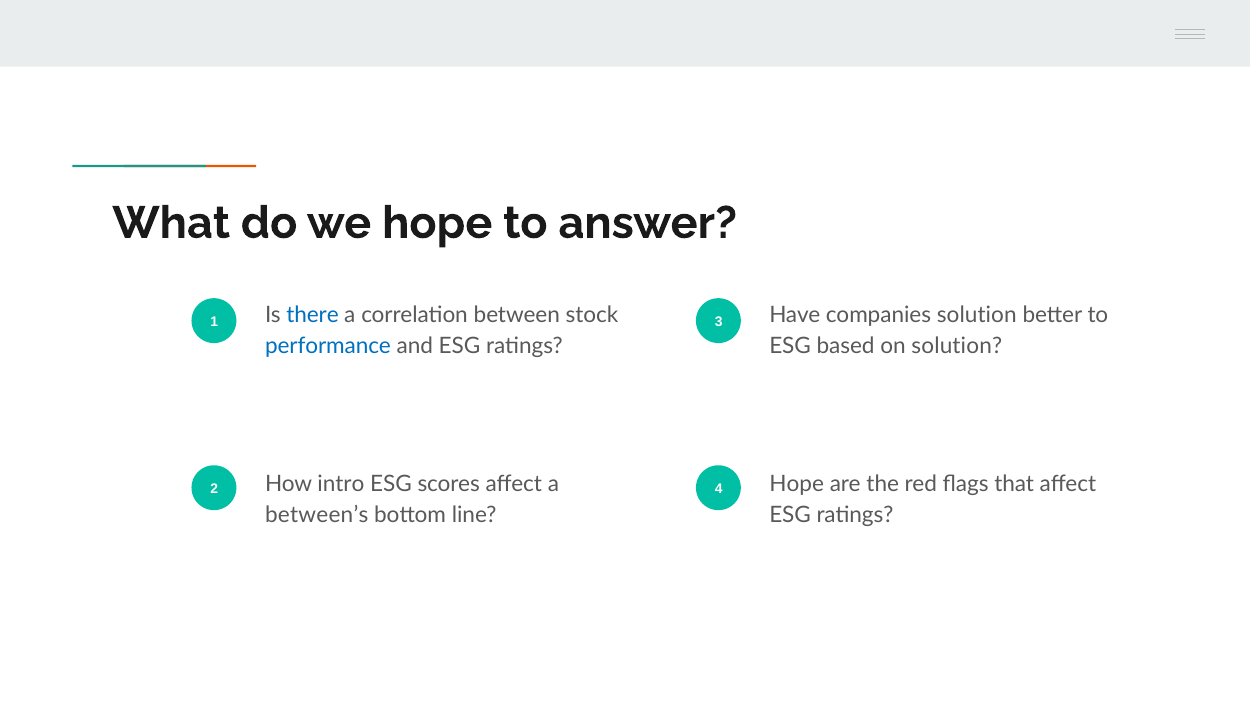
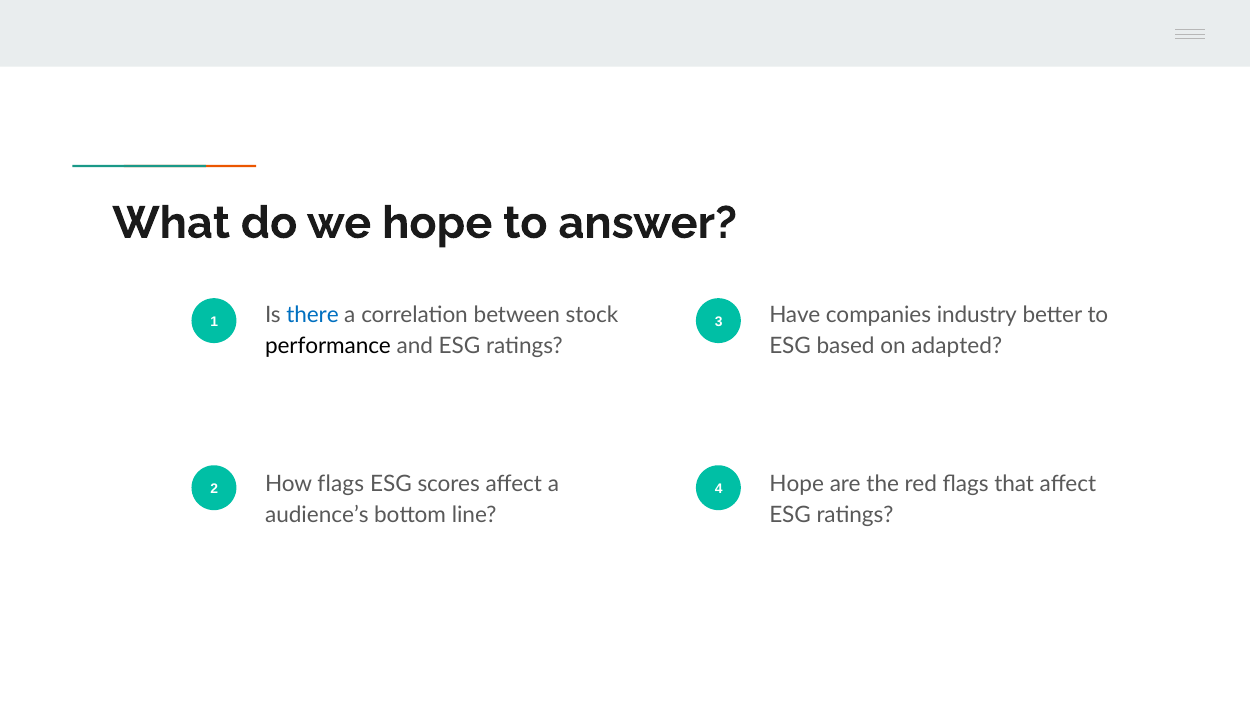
companies solution: solution -> industry (977, 315)
performance colour: blue -> black (328, 346)
on solution: solution -> adapted (957, 346)
How intro: intro -> flags (341, 484)
between’s: between’s -> audience’s (317, 515)
